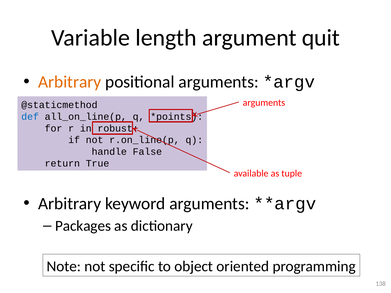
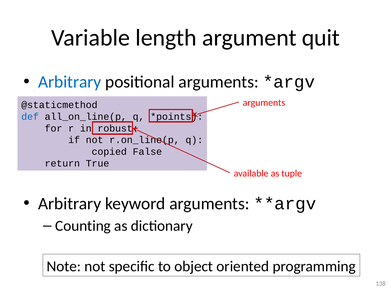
Arbitrary colour: orange -> blue (70, 82)
handle: handle -> copied (109, 152)
Packages: Packages -> Counting (83, 226)
